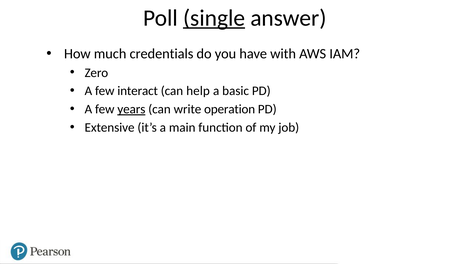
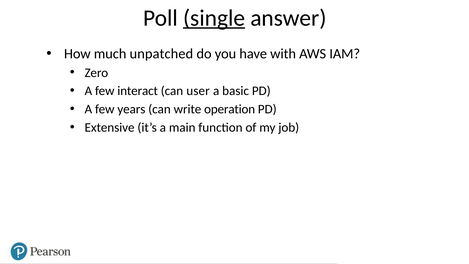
credentials: credentials -> unpatched (161, 54)
help: help -> user (198, 91)
years underline: present -> none (131, 109)
